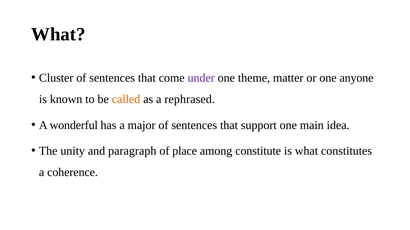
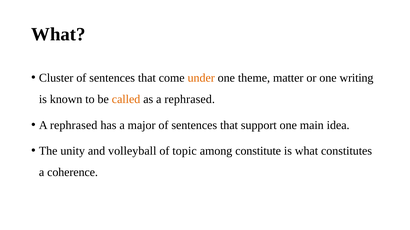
under colour: purple -> orange (201, 78)
anyone: anyone -> writing (356, 78)
wonderful: wonderful -> rephrased (74, 125)
paragraph: paragraph -> volleyball (132, 151)
place: place -> topic (185, 151)
